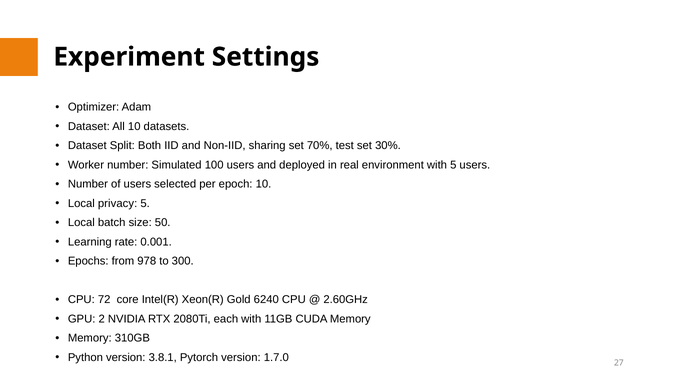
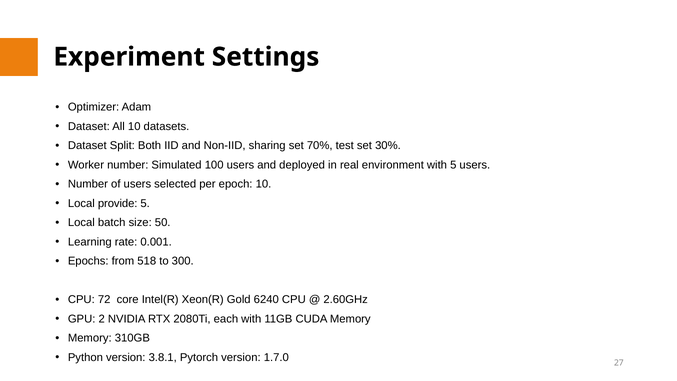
privacy: privacy -> provide (118, 203)
978: 978 -> 518 (147, 261)
